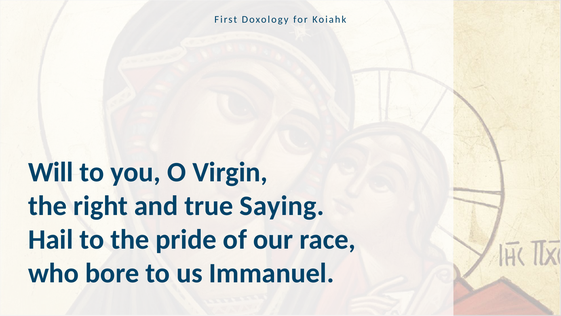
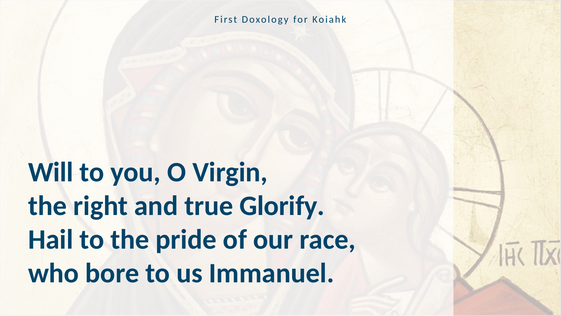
Saying: Saying -> Glorify (282, 206)
